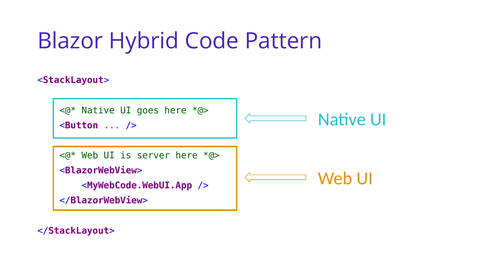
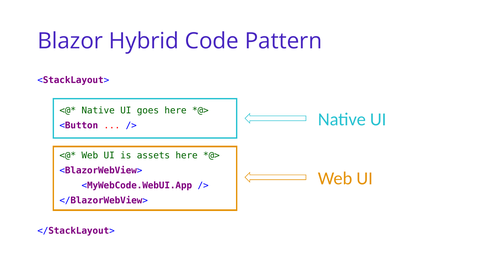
server: server -> assets (153, 155)
